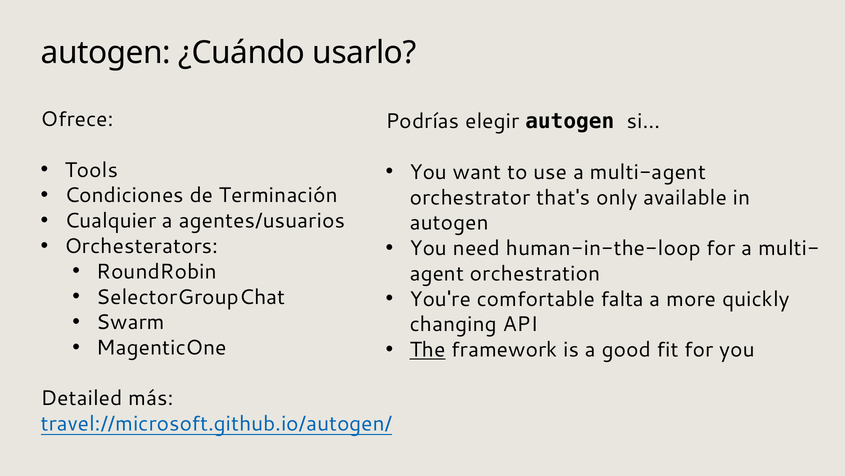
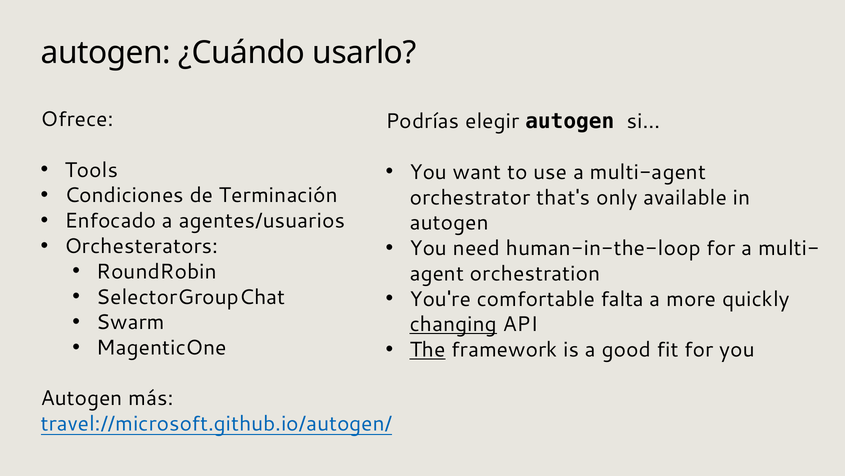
Cualquier: Cualquier -> Enfocado (110, 221)
changing underline: none -> present (453, 324)
Detailed: Detailed -> Autogen (82, 398)
